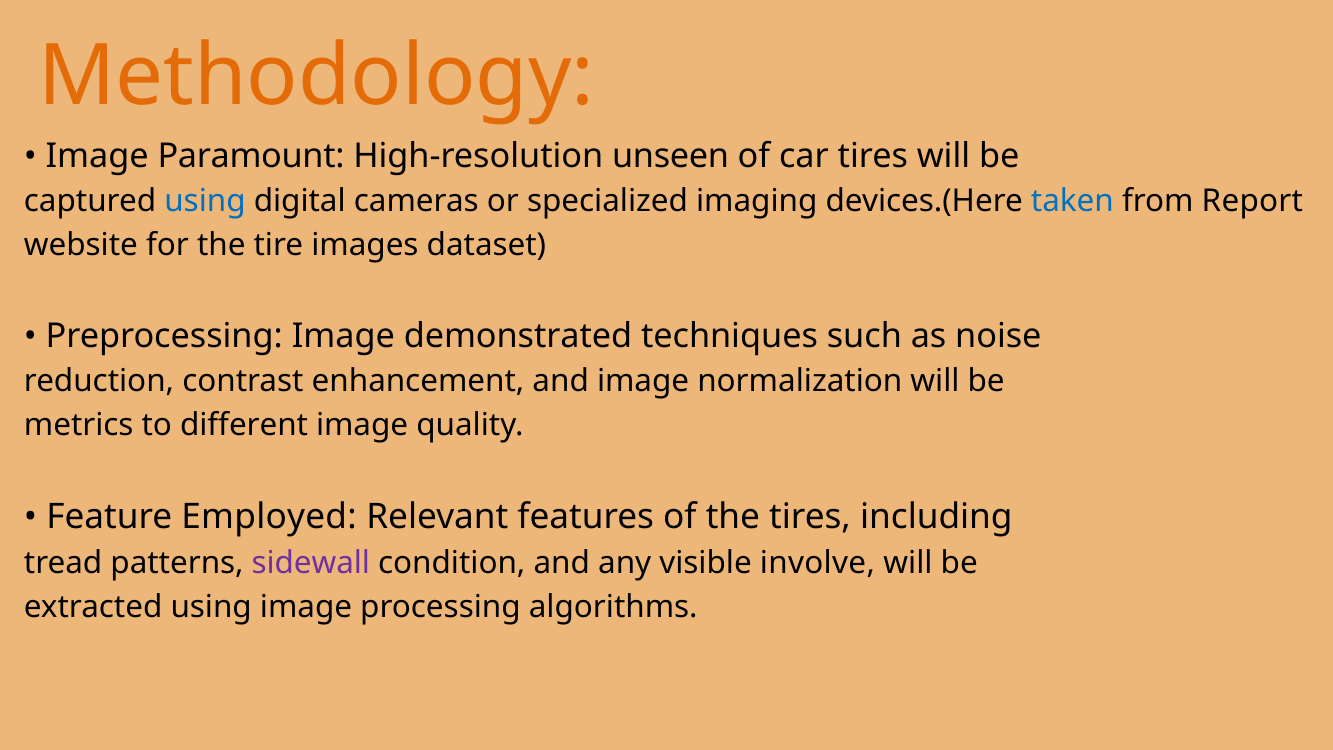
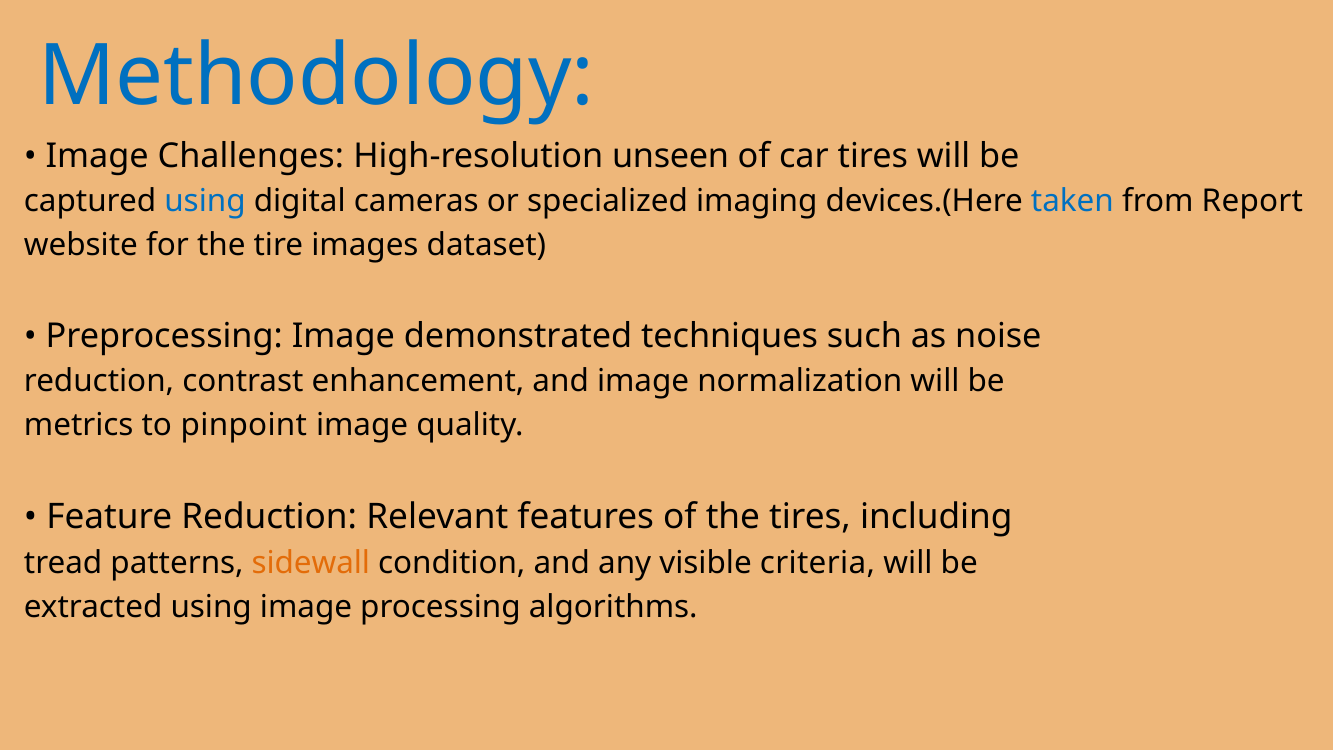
Methodology colour: orange -> blue (316, 76)
Paramount: Paramount -> Challenges (251, 156)
different: different -> pinpoint (244, 425)
Feature Employed: Employed -> Reduction (269, 517)
sidewall colour: purple -> orange (311, 563)
involve: involve -> criteria (817, 563)
